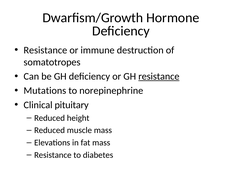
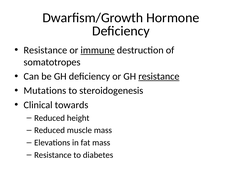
immune underline: none -> present (98, 50)
norepinephrine: norepinephrine -> steroidogenesis (111, 91)
pituitary: pituitary -> towards (72, 105)
